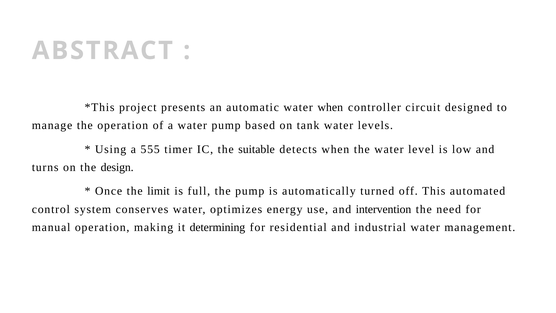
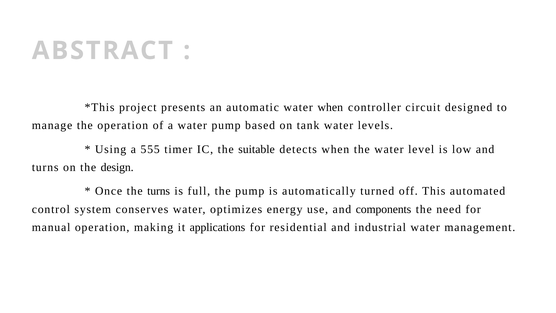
the limit: limit -> turns (159, 191)
intervention: intervention -> components (384, 209)
determining: determining -> applications (217, 227)
